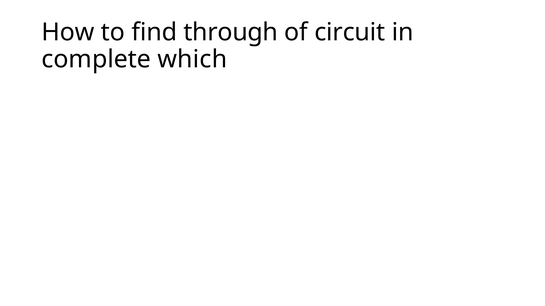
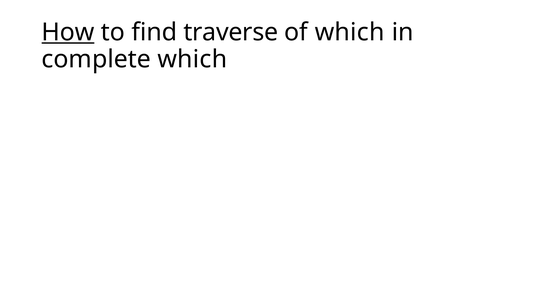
How underline: none -> present (68, 32)
through: through -> traverse (231, 32)
of circuit: circuit -> which (350, 32)
